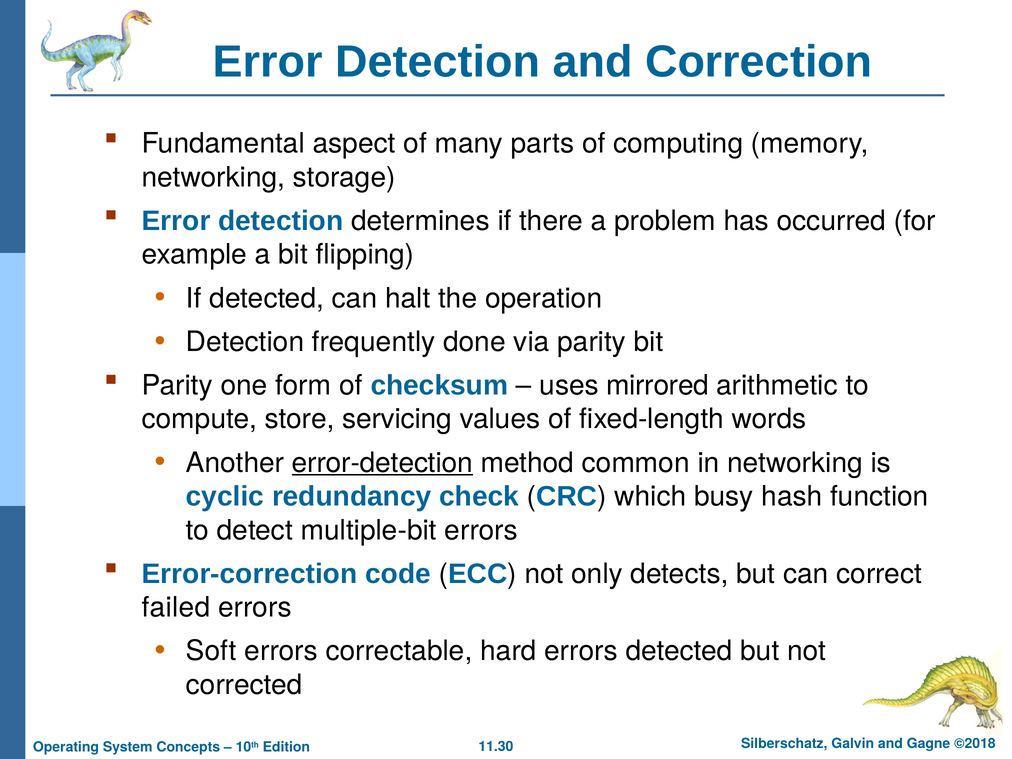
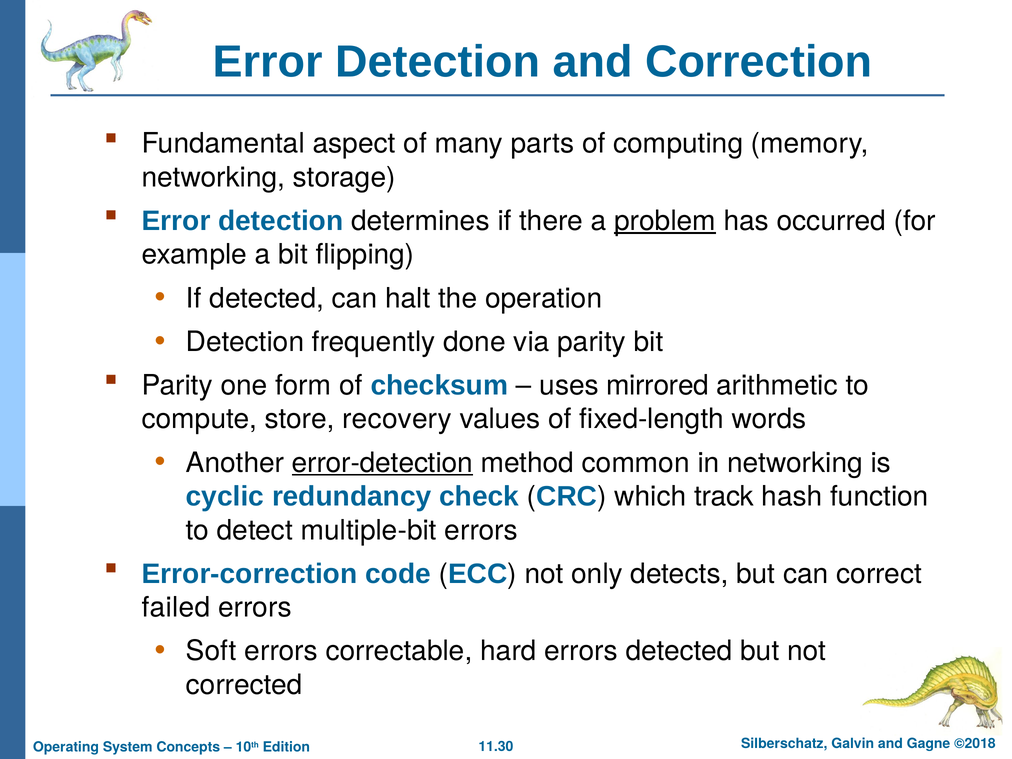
problem underline: none -> present (665, 221)
servicing: servicing -> recovery (397, 419)
busy: busy -> track (724, 496)
